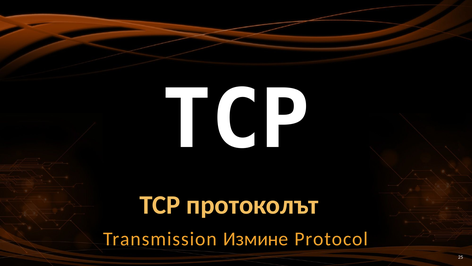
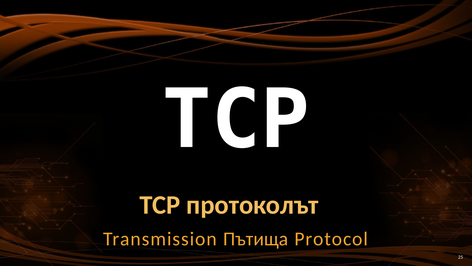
Измине: Измине -> Пътища (256, 239)
